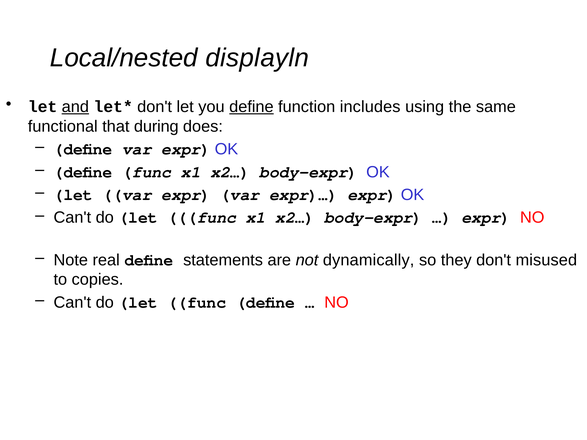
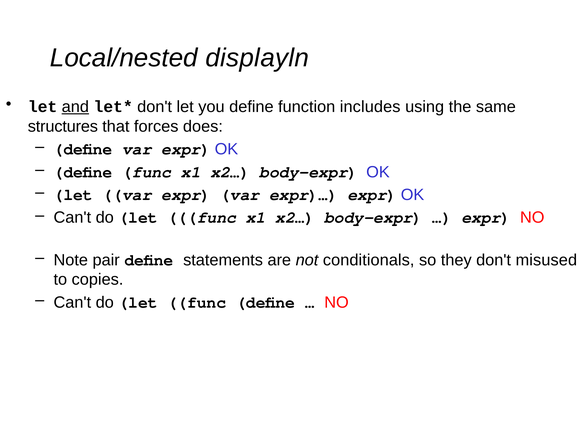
define underline: present -> none (251, 107)
functional: functional -> structures (63, 126)
during: during -> forces (156, 126)
real: real -> pair (106, 260)
dynamically: dynamically -> conditionals (369, 260)
